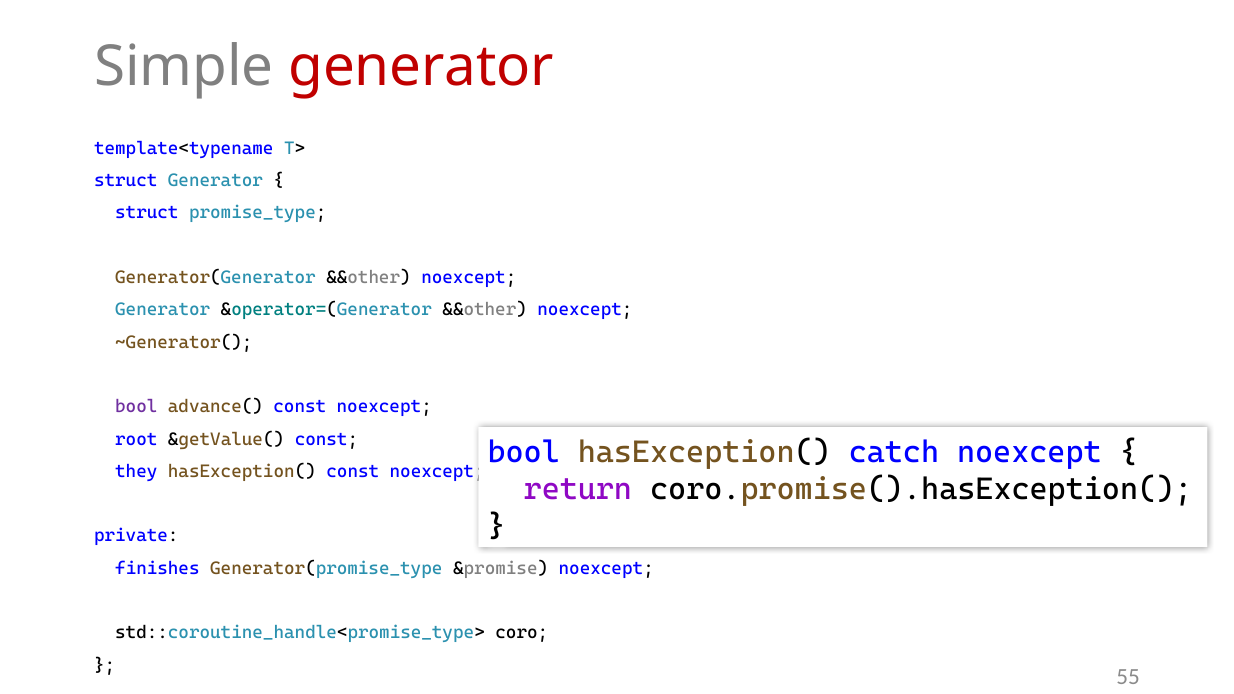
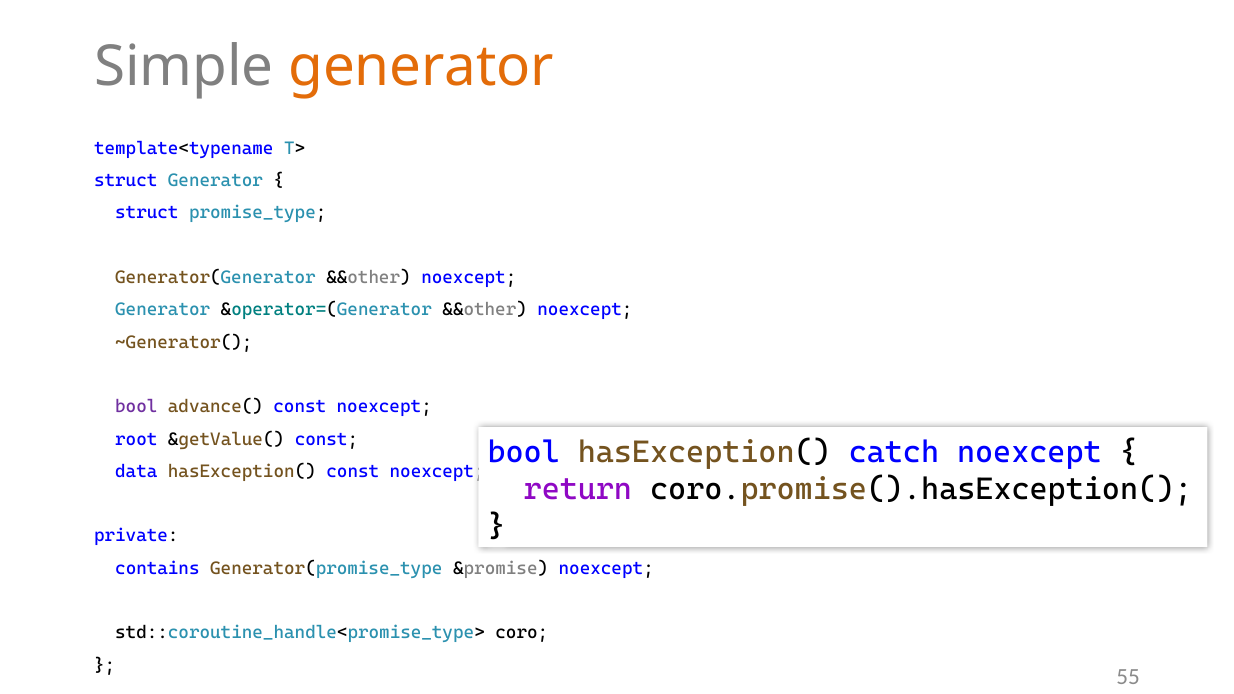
generator colour: red -> orange (421, 67)
they: they -> data (136, 472)
finishes: finishes -> contains (157, 568)
